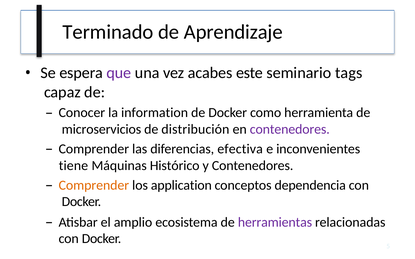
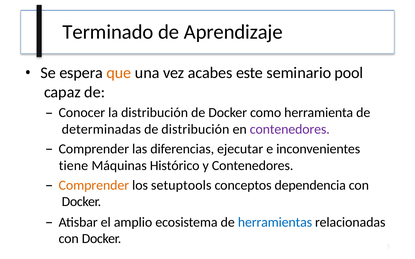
que colour: purple -> orange (119, 73)
tags: tags -> pool (349, 73)
la information: information -> distribución (155, 113)
microservicios: microservicios -> determinadas (101, 129)
efectiva: efectiva -> ejecutar (240, 149)
application: application -> setuptools (181, 185)
herramientas colour: purple -> blue (275, 222)
